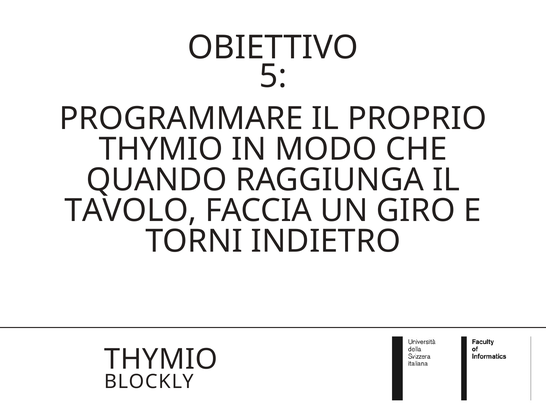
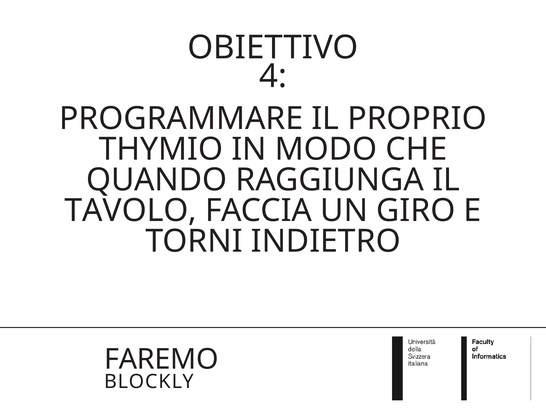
5: 5 -> 4 (273, 76)
THYMIO: THYMIO -> FAREMO (161, 360)
